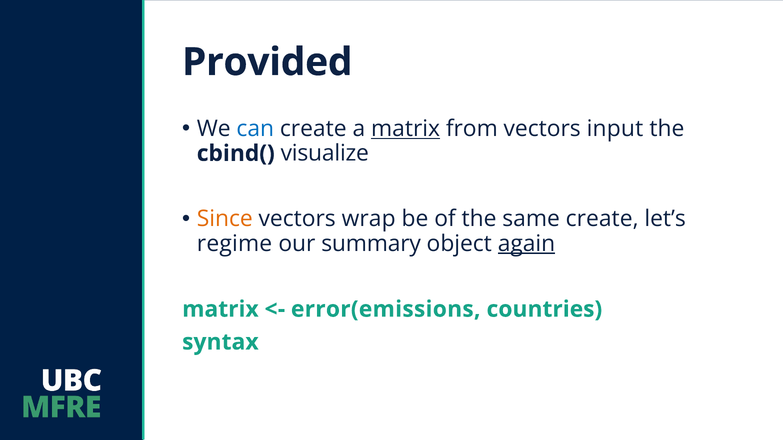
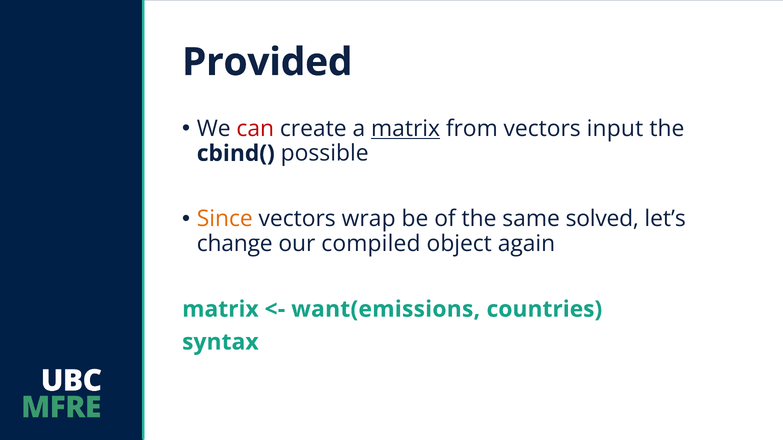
can colour: blue -> red (255, 129)
visualize: visualize -> possible (325, 154)
same create: create -> solved (602, 219)
regime: regime -> change (235, 244)
summary: summary -> compiled (371, 244)
again underline: present -> none (526, 244)
error(emissions: error(emissions -> want(emissions (386, 310)
